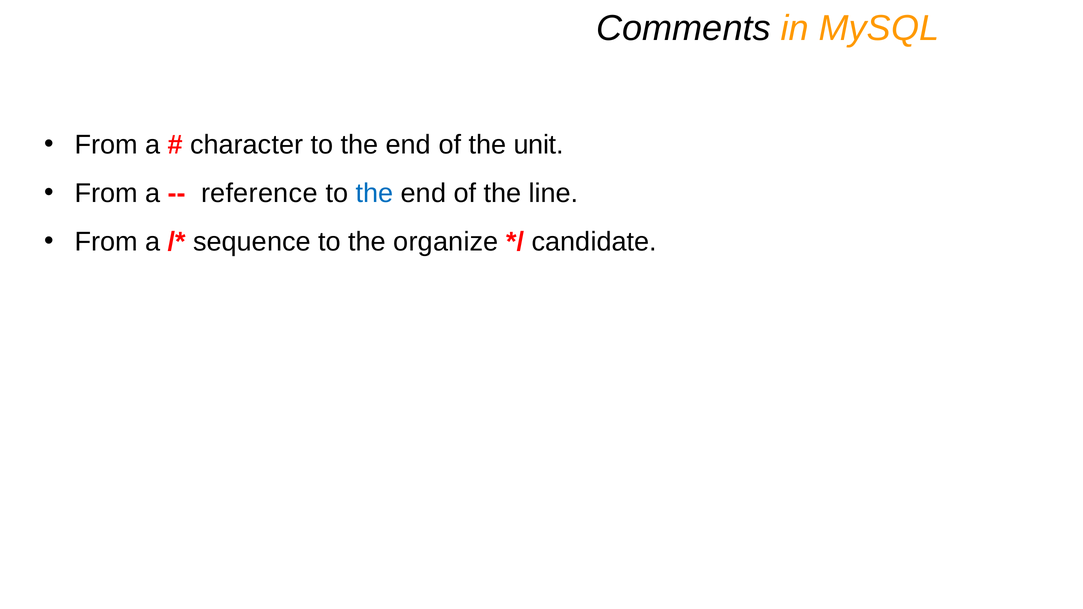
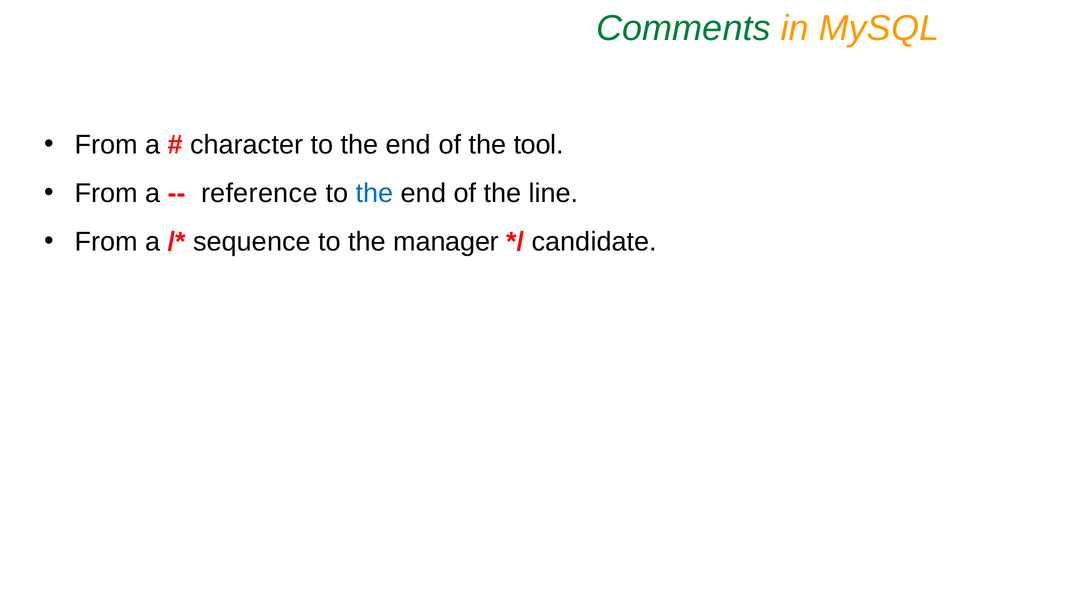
Comments colour: black -> green (683, 28)
unit: unit -> tool (539, 145)
organize: organize -> manager (446, 242)
